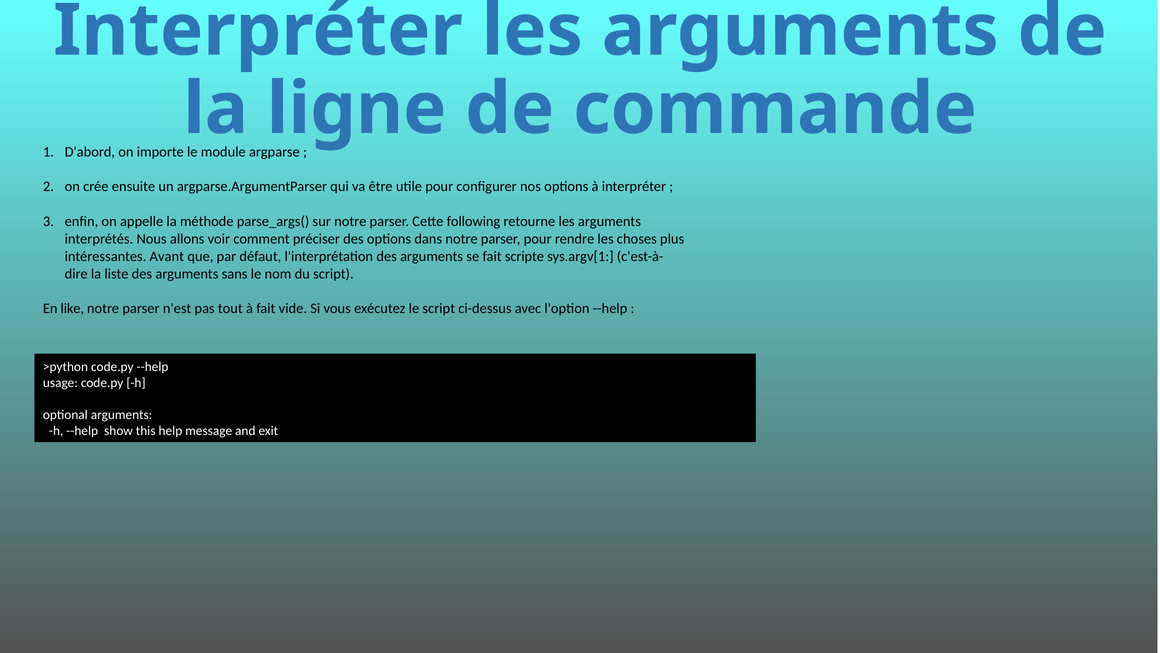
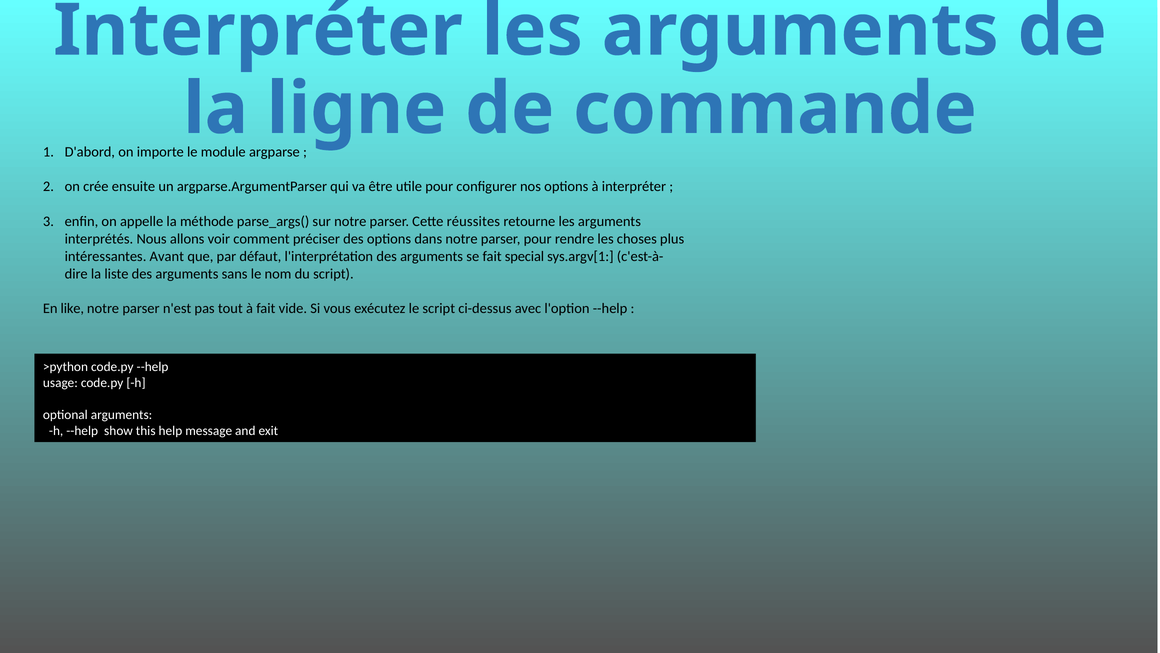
following: following -> réussites (473, 221)
scripte: scripte -> special (524, 256)
